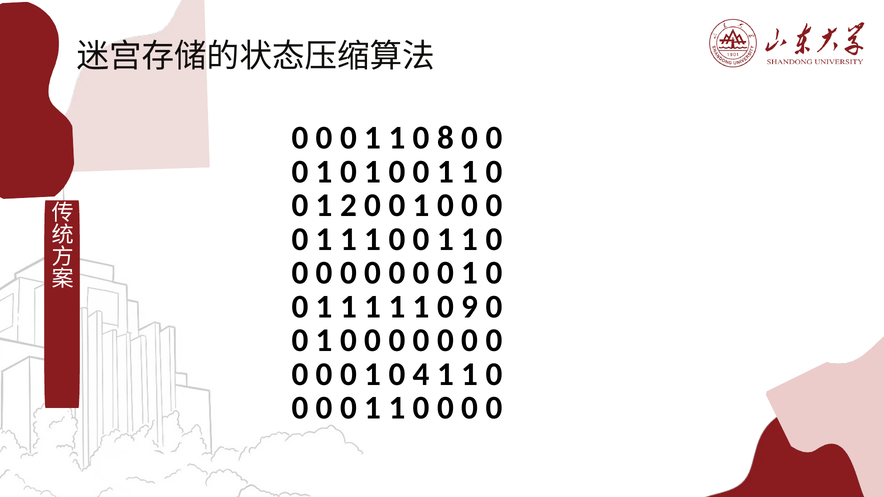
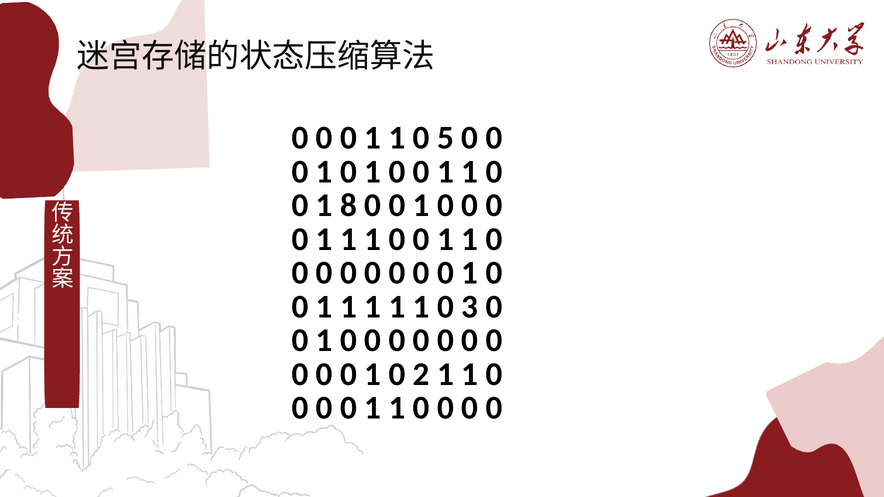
8: 8 -> 5 (446, 138)
2: 2 -> 8 (349, 206)
9: 9 -> 3 (470, 307)
4: 4 -> 2 (421, 374)
